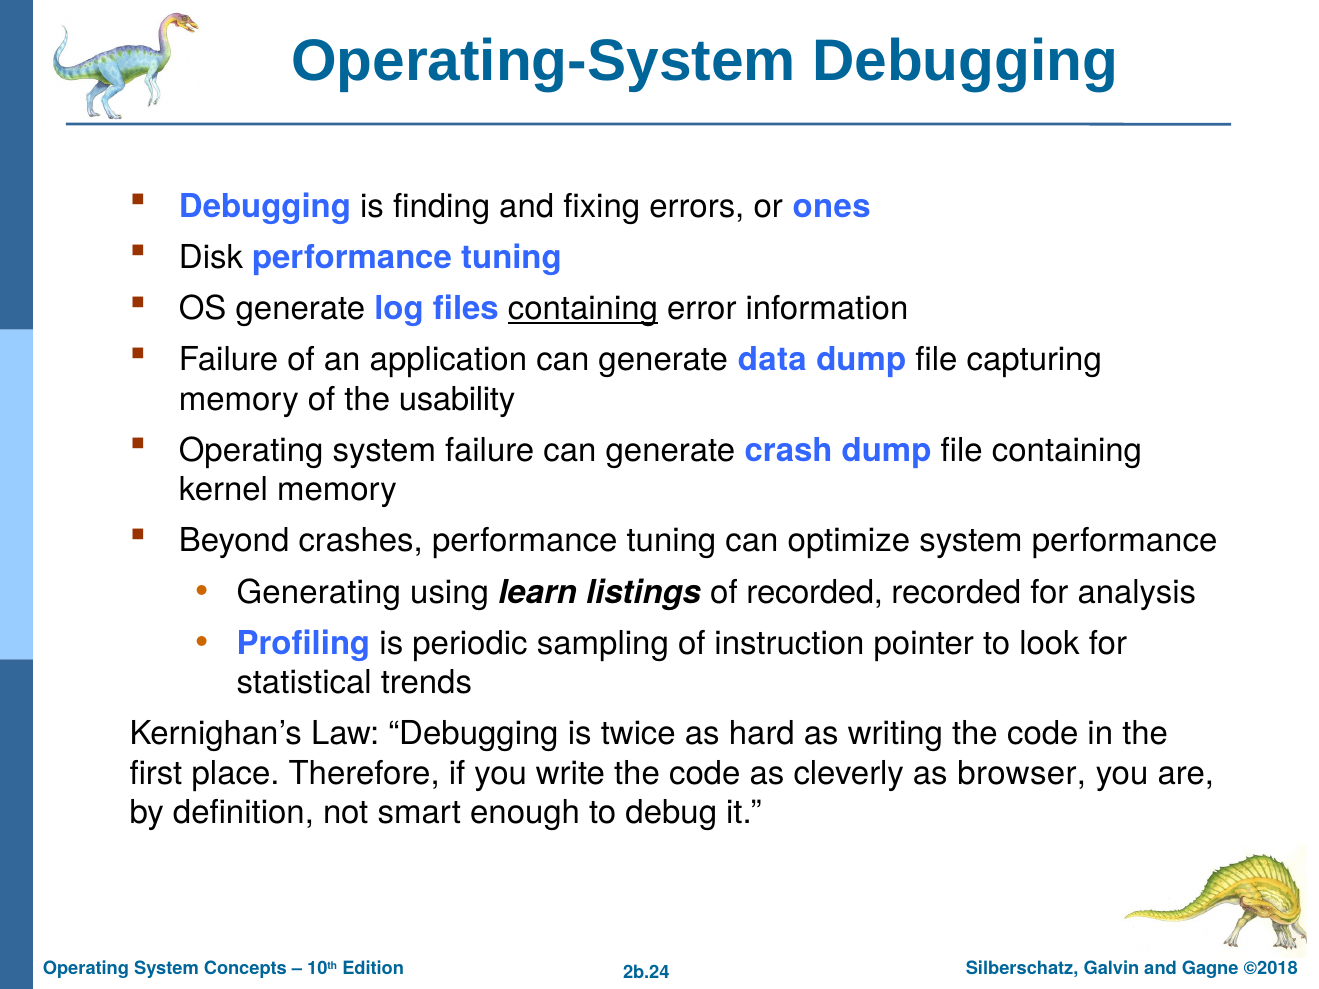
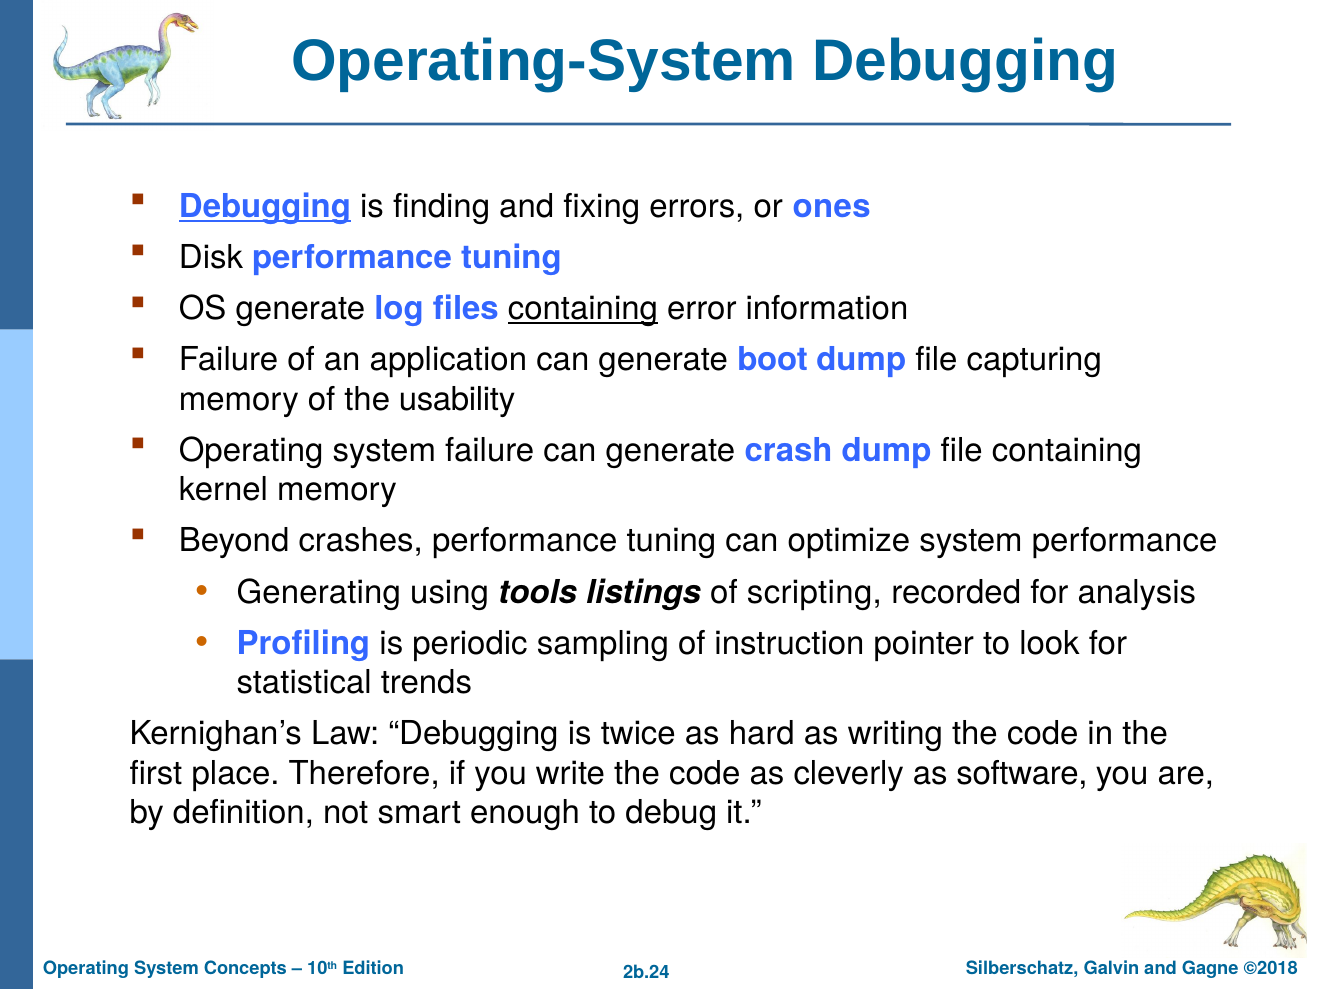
Debugging underline: none -> present (265, 207)
data: data -> boot (773, 360)
learn: learn -> tools (538, 592)
of recorded: recorded -> scripting (814, 592)
browser: browser -> software (1022, 774)
